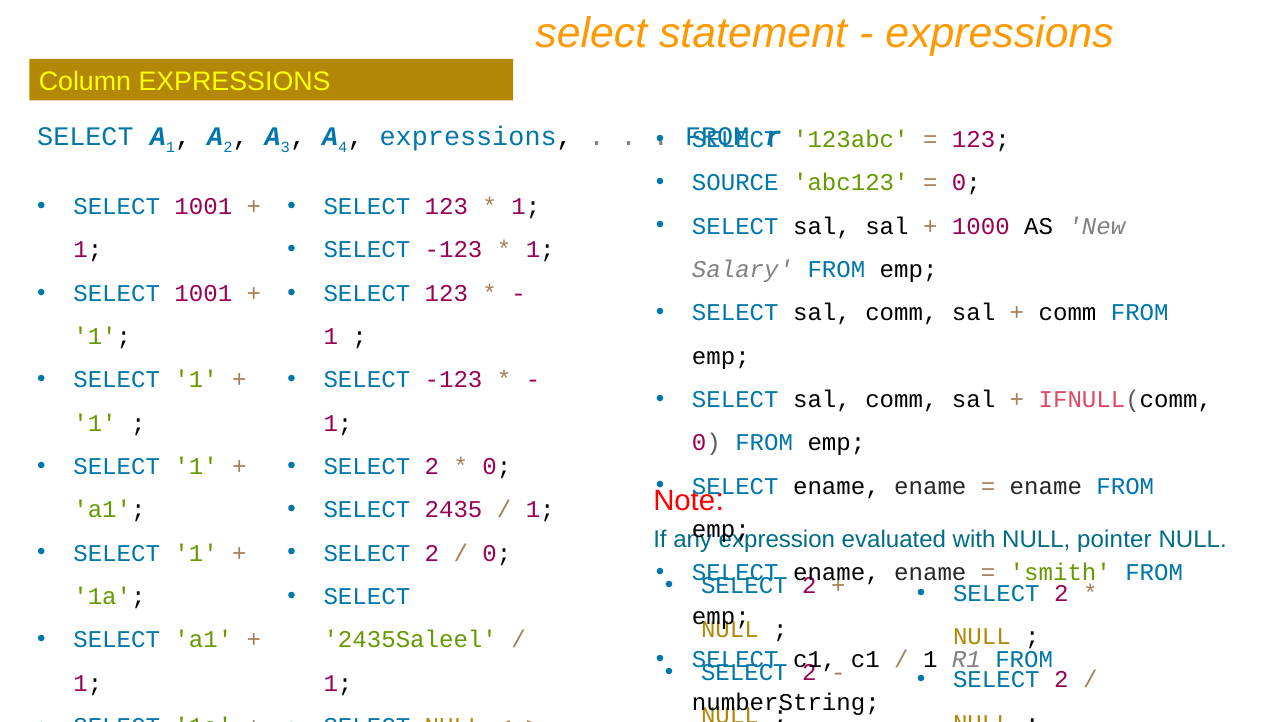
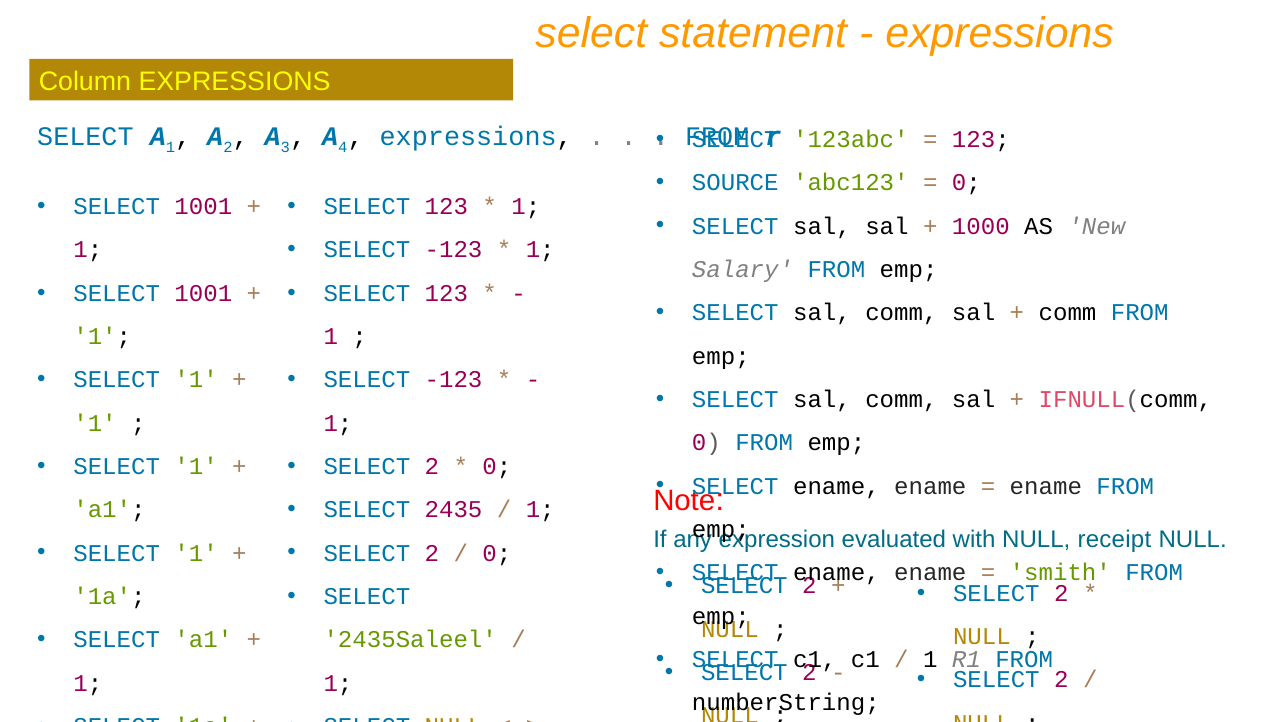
pointer: pointer -> receipt (1114, 540)
